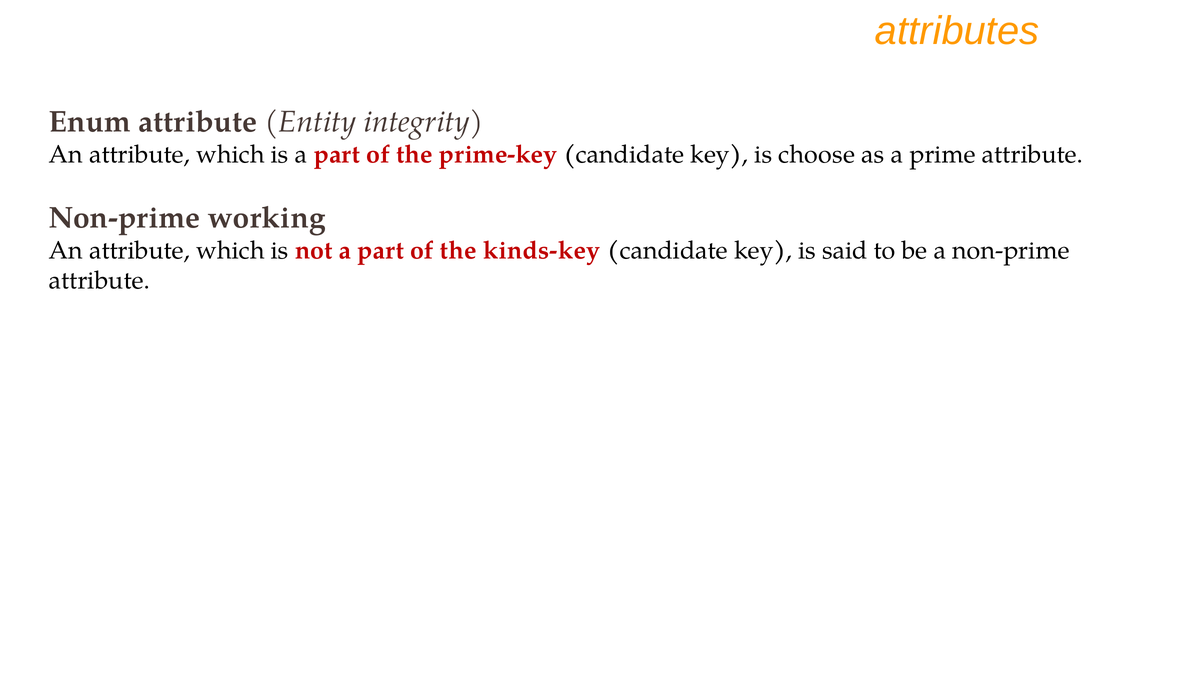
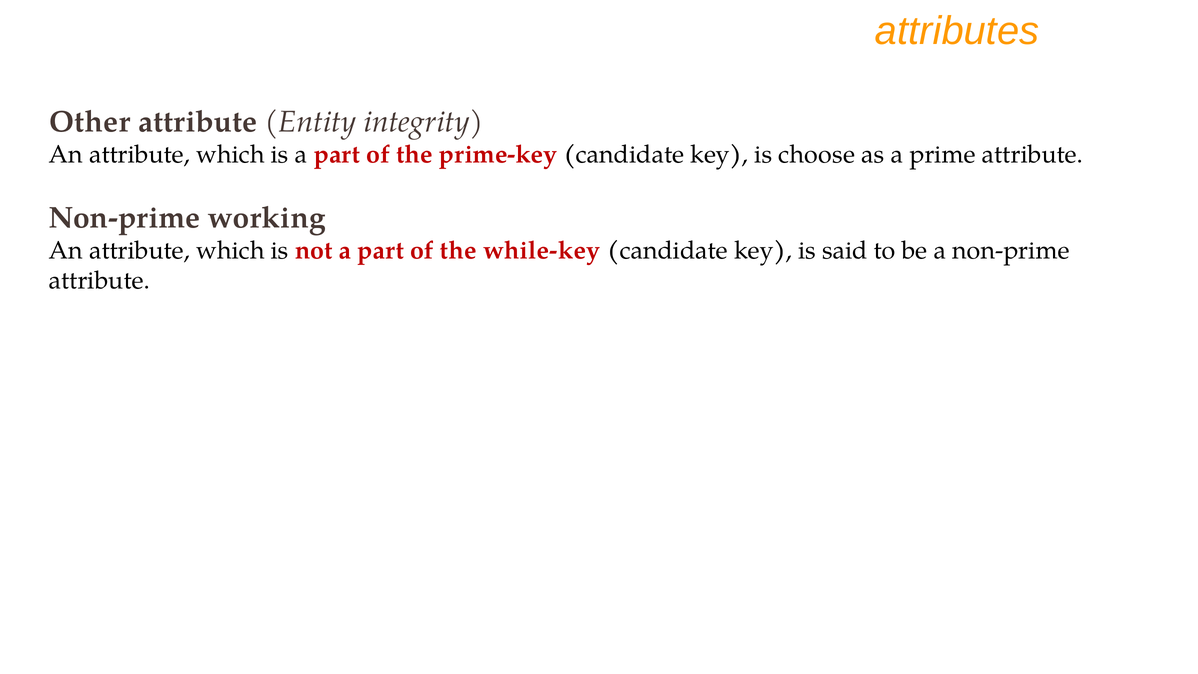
Enum: Enum -> Other (90, 122)
kinds-key: kinds-key -> while-key (542, 250)
